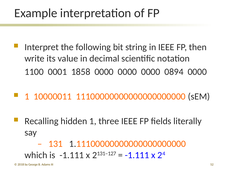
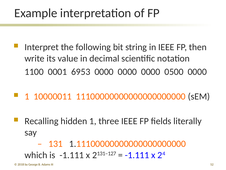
1858: 1858 -> 6953 (81, 72)
0894: 0894 -> 0500 (174, 72)
